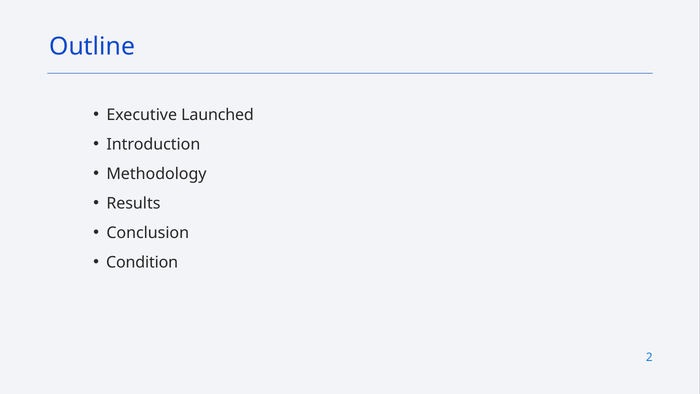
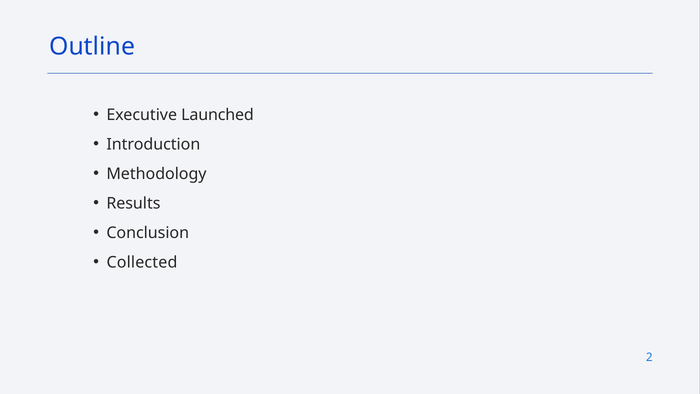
Condition: Condition -> Collected (142, 262)
